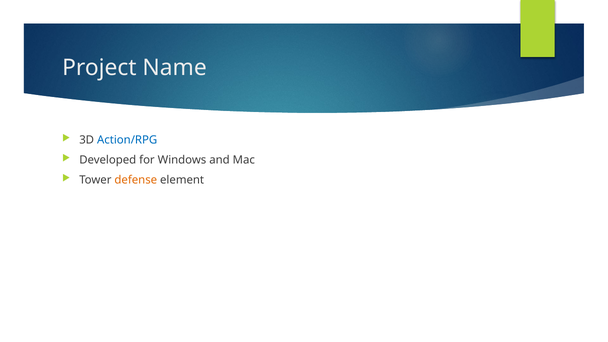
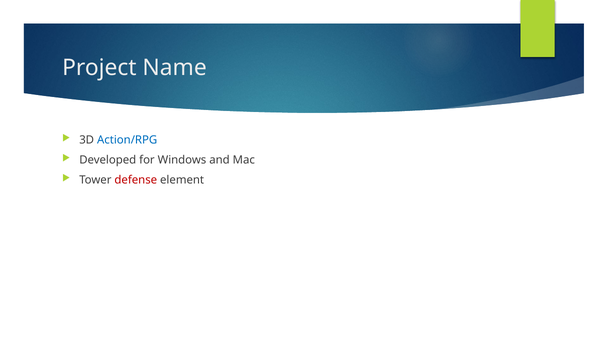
defense colour: orange -> red (136, 180)
